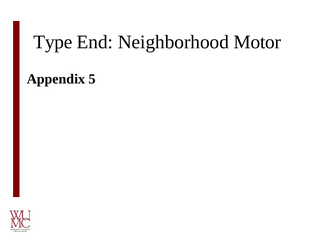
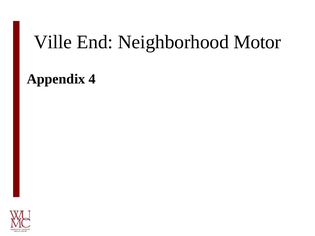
Type: Type -> Ville (53, 42)
5: 5 -> 4 (92, 79)
